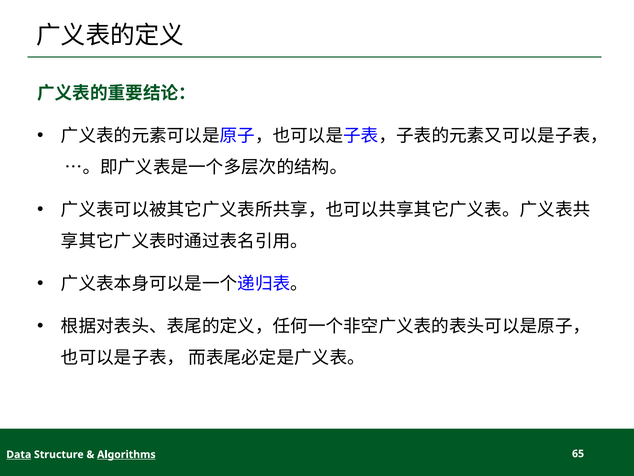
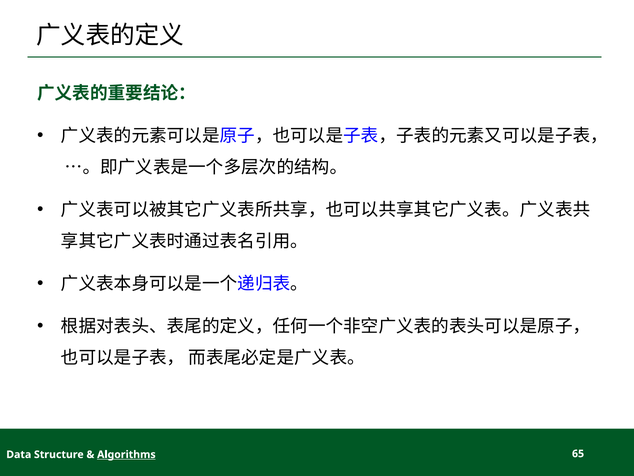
Data underline: present -> none (19, 454)
